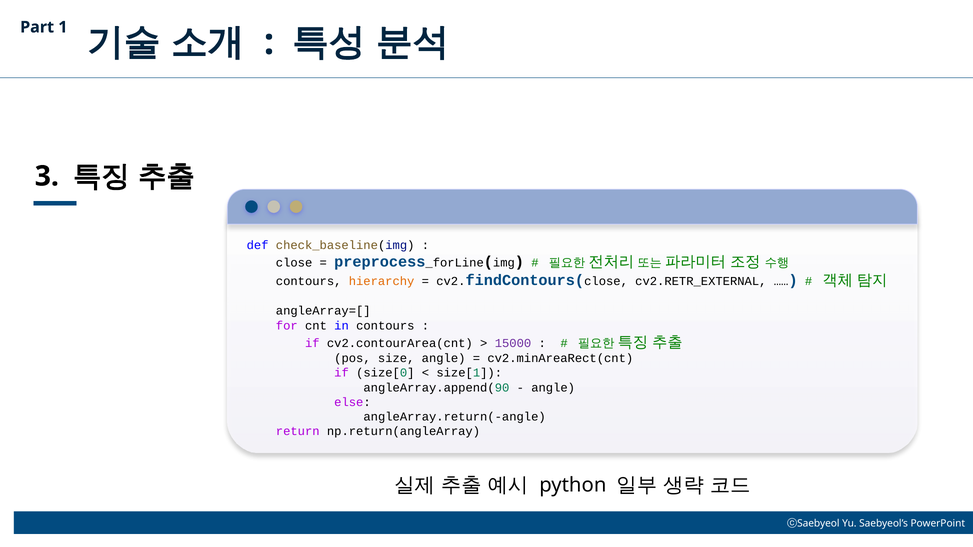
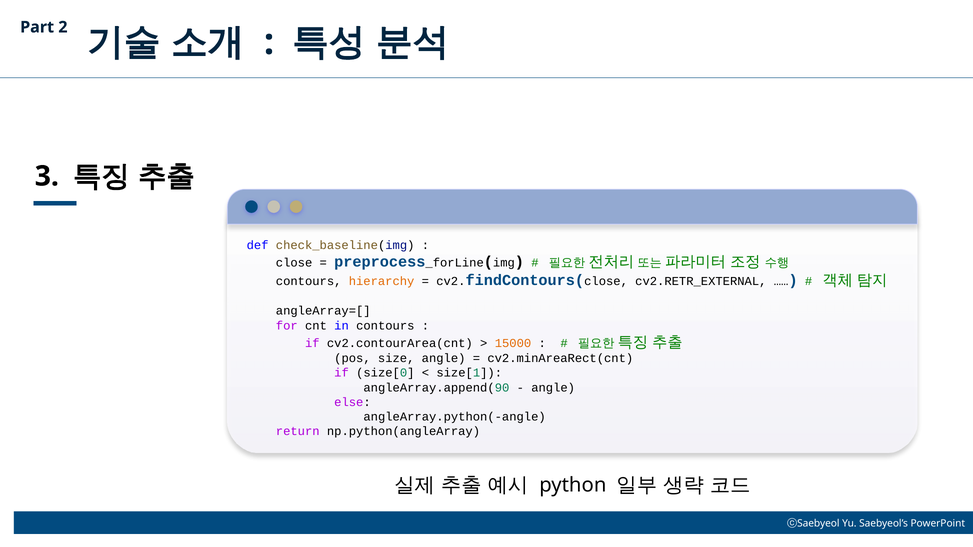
1: 1 -> 2 (63, 27)
15000 colour: purple -> orange (513, 343)
angleArray.return(-angle: angleArray.return(-angle -> angleArray.python(-angle (455, 417)
np.return(angleArray: np.return(angleArray -> np.python(angleArray (404, 432)
